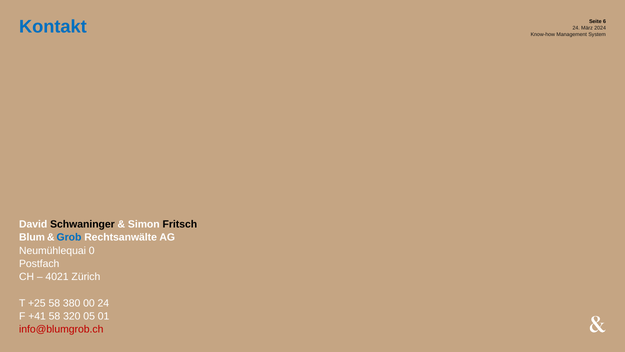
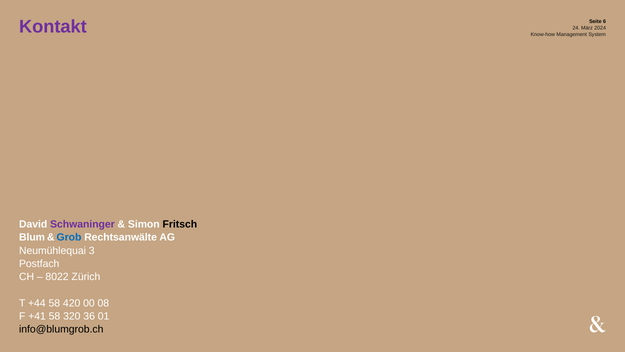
Kontakt colour: blue -> purple (53, 27)
Schwaninger colour: black -> purple (82, 224)
0: 0 -> 3 (92, 250)
4021: 4021 -> 8022 (57, 277)
+25: +25 -> +44 (37, 303)
380: 380 -> 420 (72, 303)
00 24: 24 -> 08 (103, 303)
05: 05 -> 36 (89, 316)
info@blumgrob.ch colour: red -> black (61, 329)
